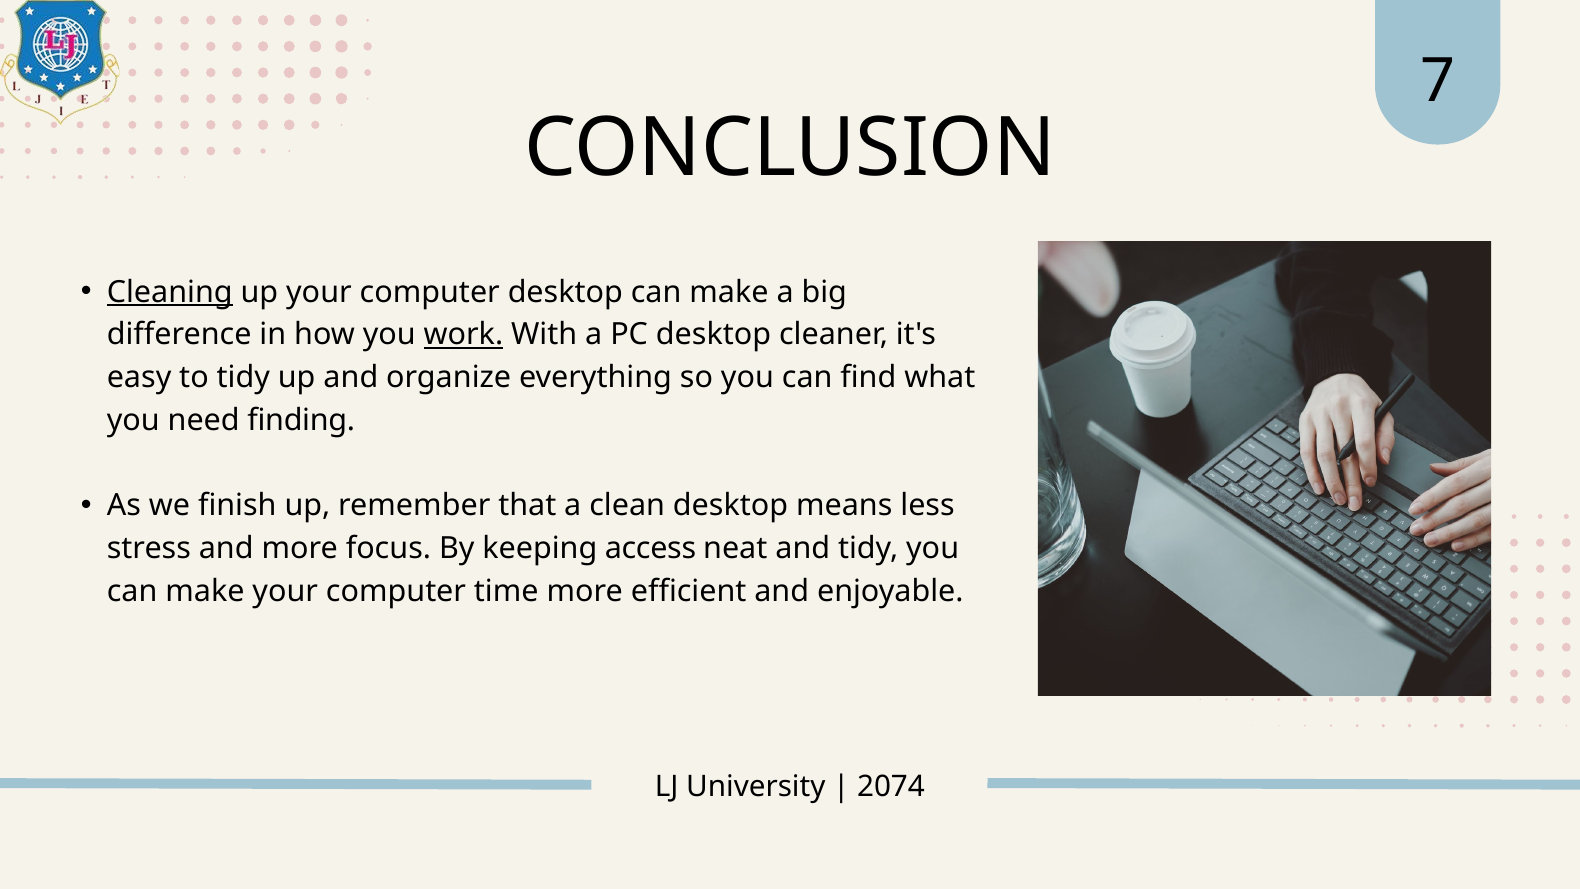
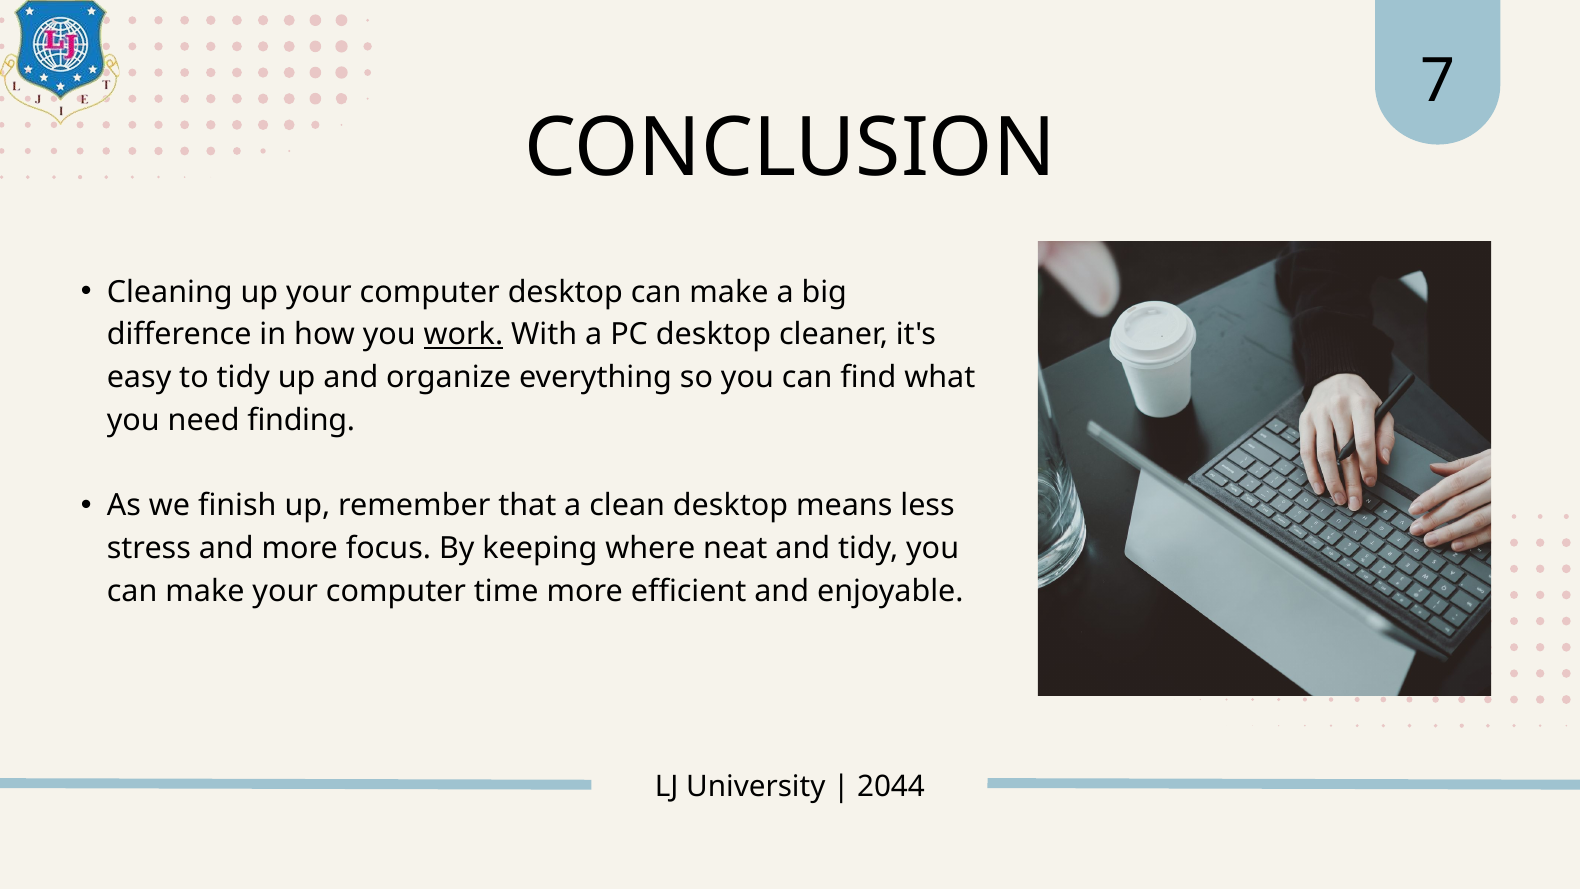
Cleaning underline: present -> none (170, 292)
access: access -> where (650, 548)
2074: 2074 -> 2044 (891, 786)
